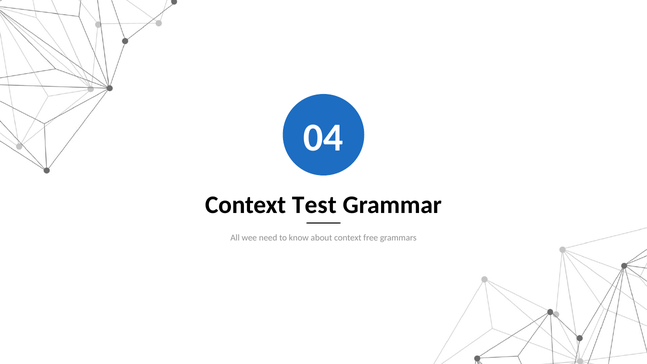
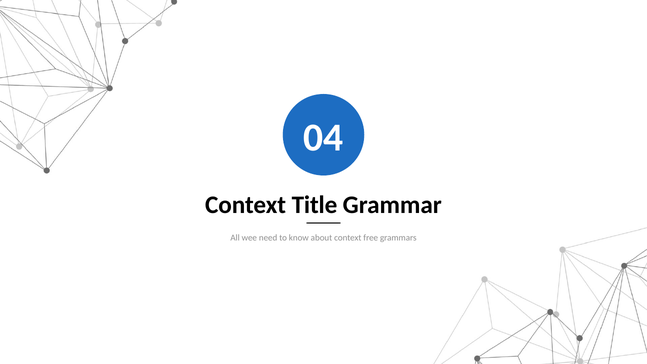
Test: Test -> Title (314, 205)
